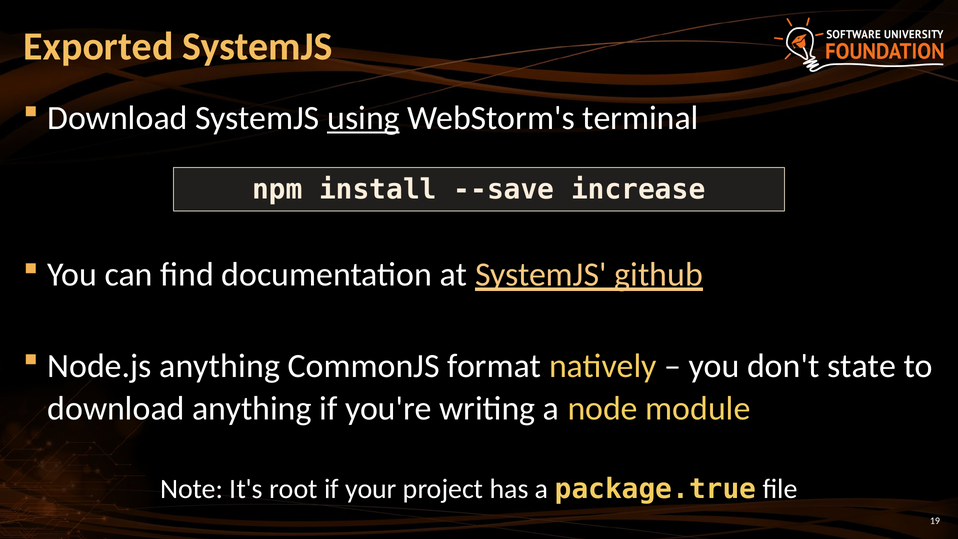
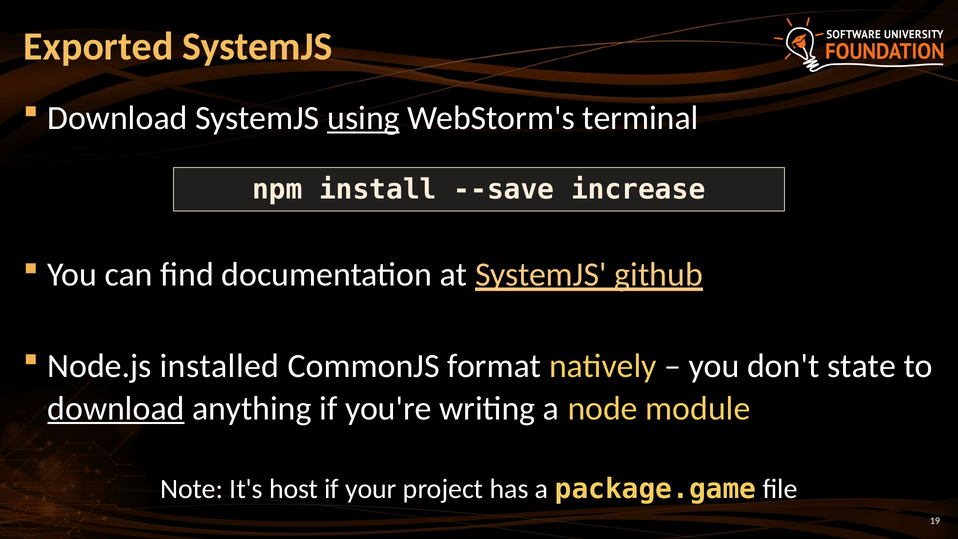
Node.js anything: anything -> installed (219, 366)
download underline: none -> present (116, 409)
root: root -> host (294, 489)
package.true: package.true -> package.game (655, 489)
